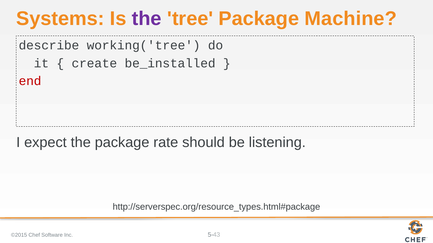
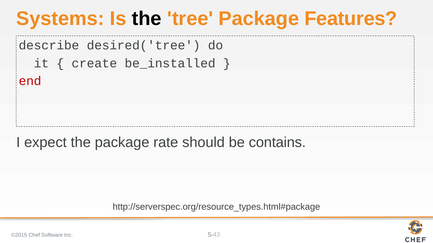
the colour: purple -> black (147, 19)
Machine: Machine -> Features (351, 19)
working('tree: working('tree -> desired('tree (144, 46)
listening: listening -> contains (277, 143)
